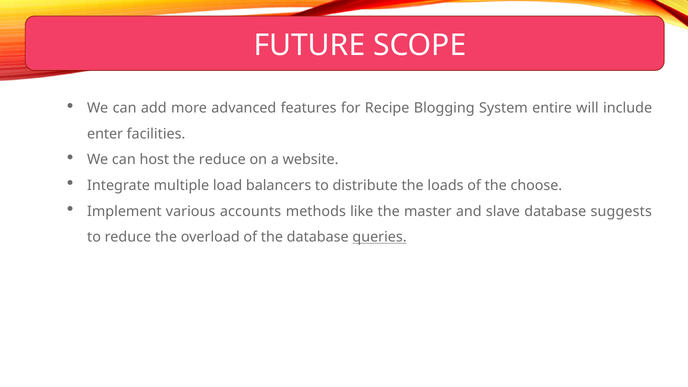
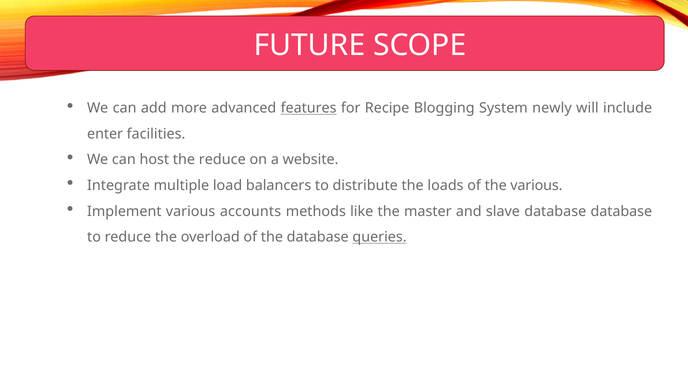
features underline: none -> present (309, 108)
entire: entire -> newly (552, 108)
the choose: choose -> various (536, 186)
database suggests: suggests -> database (621, 211)
